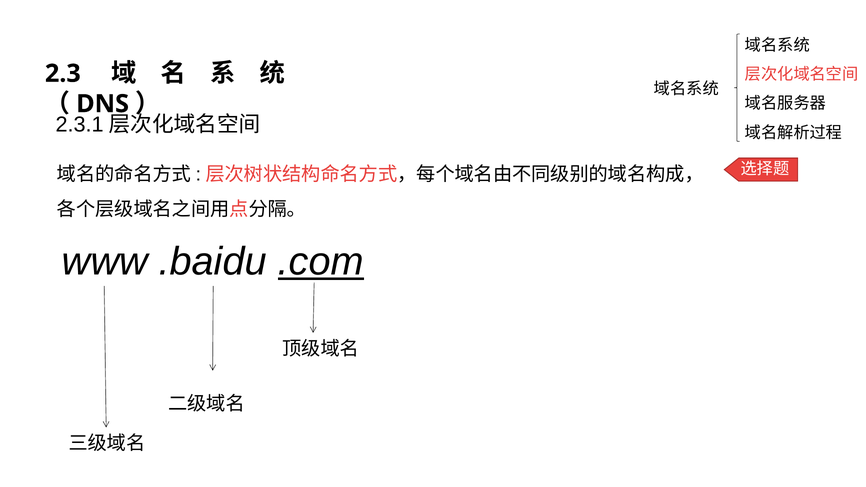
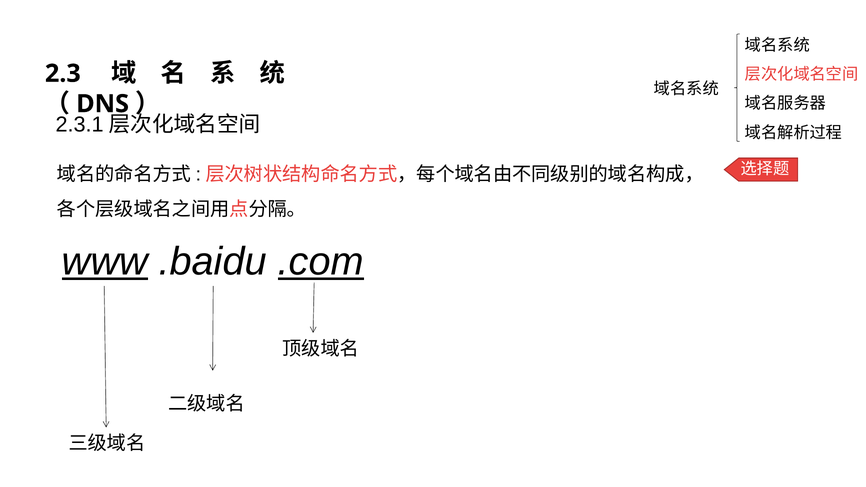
www underline: none -> present (105, 262)
